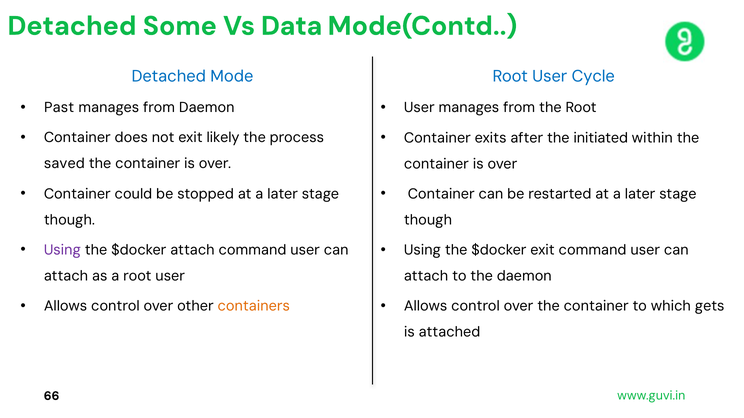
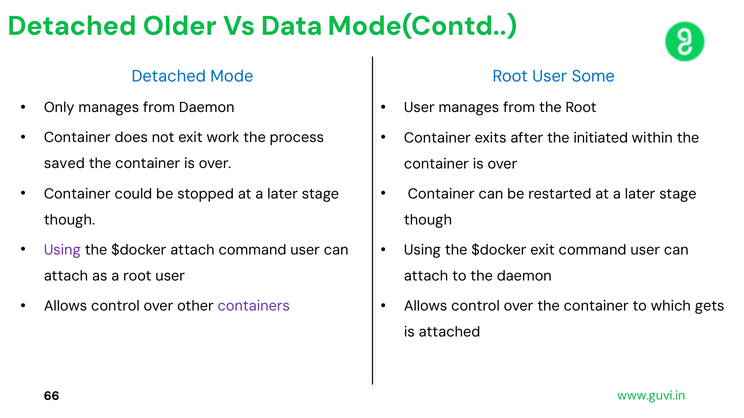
Some: Some -> Older (180, 26)
Cycle: Cycle -> Some (593, 76)
Past: Past -> Only (59, 108)
likely: likely -> work (223, 138)
containers colour: orange -> purple (254, 307)
